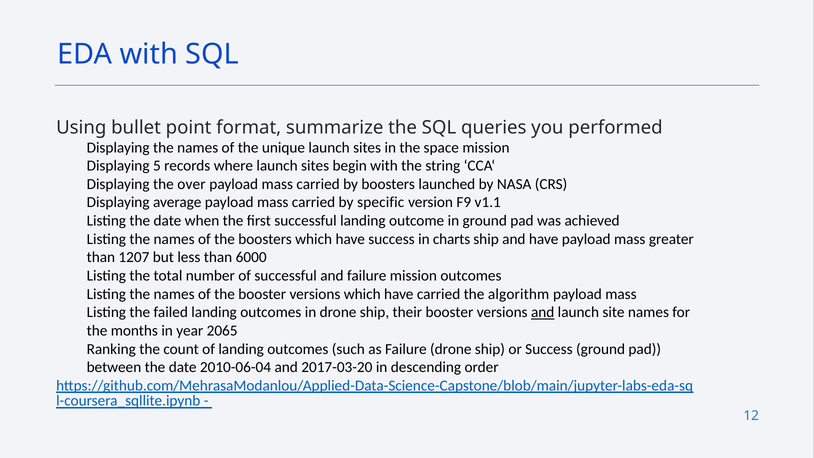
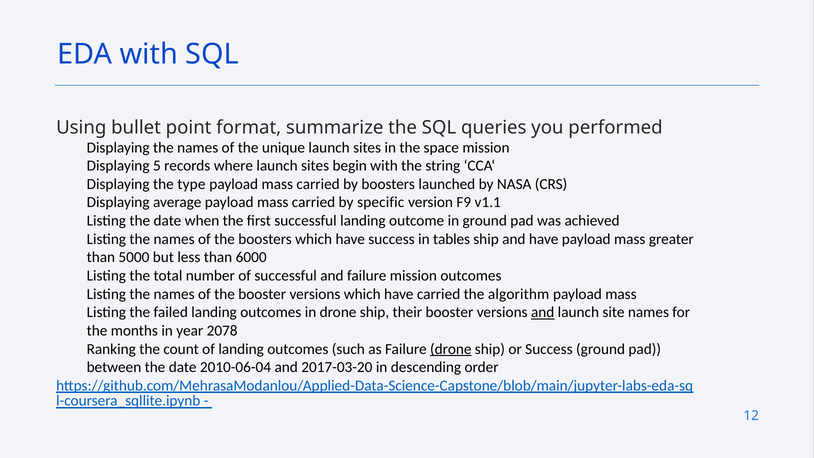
over: over -> type (191, 184)
charts: charts -> tables (452, 239)
1207: 1207 -> 5000 (134, 257)
2065: 2065 -> 2078 (222, 331)
drone underline: none -> present (451, 349)
